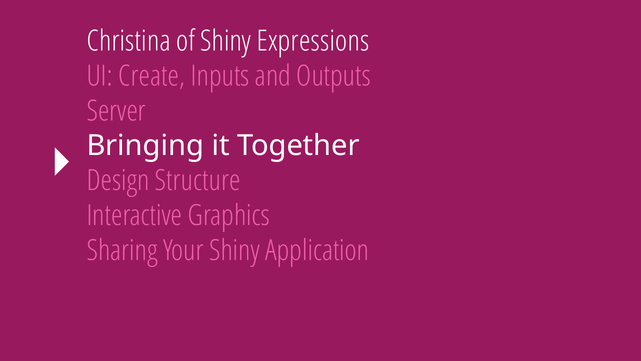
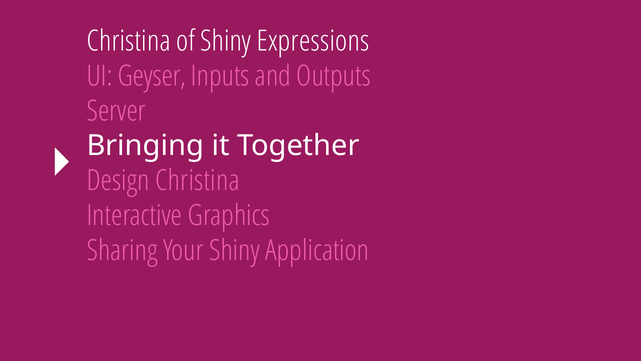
Create: Create -> Geyser (152, 76)
Design Structure: Structure -> Christina (198, 181)
